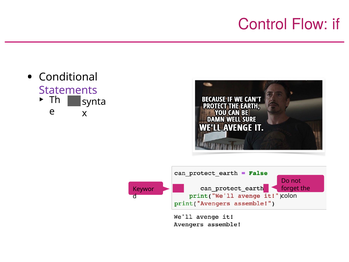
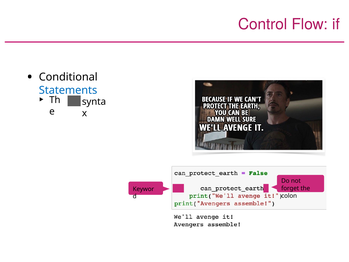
Statements colour: purple -> blue (68, 90)
